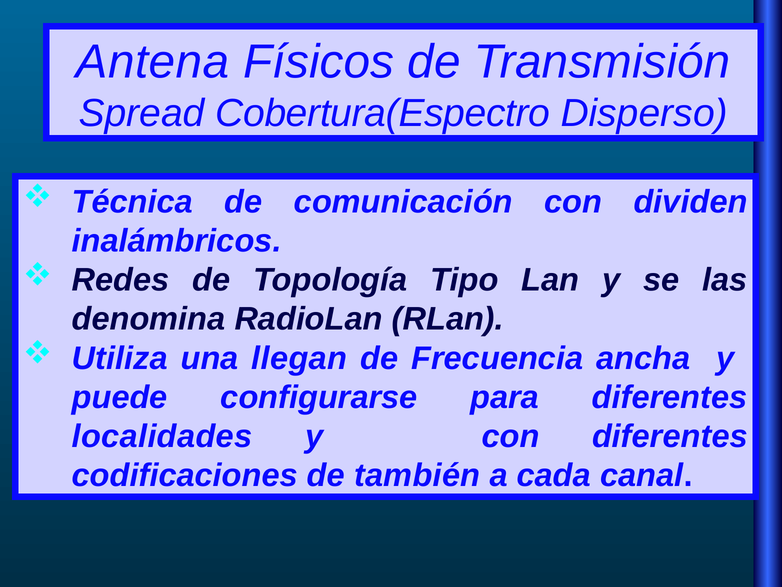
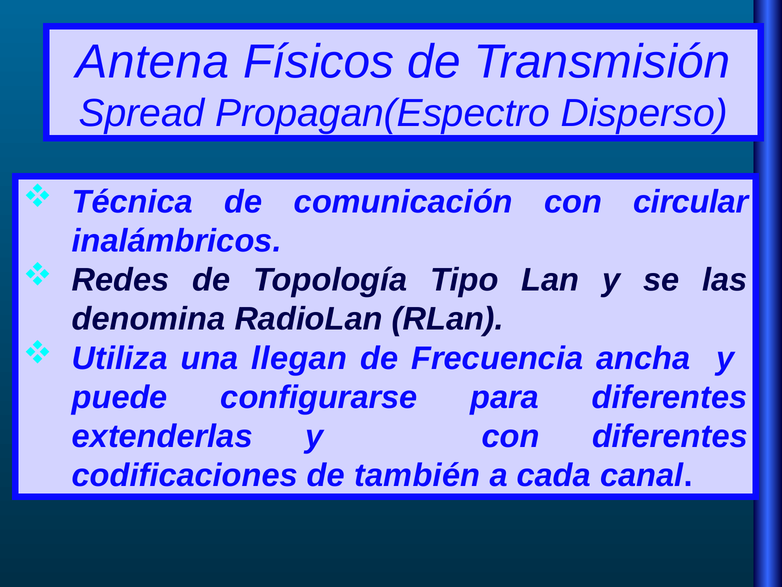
Cobertura(Espectro: Cobertura(Espectro -> Propagan(Espectro (383, 113)
dividen: dividen -> circular (691, 202)
localidades: localidades -> extenderlas (162, 436)
